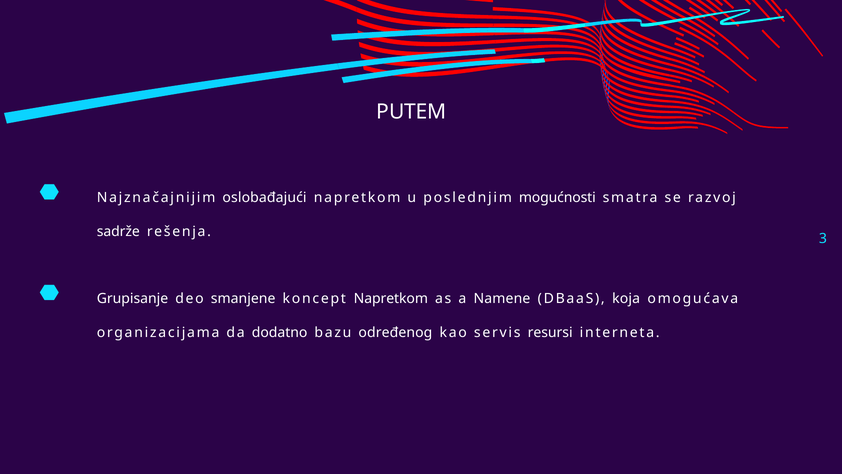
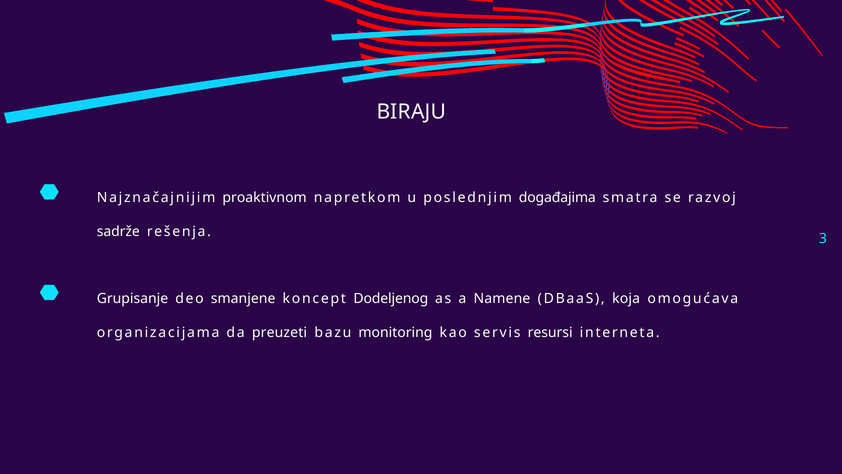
PUTEM: PUTEM -> BIRAJU (411, 112)
oslobađajući: oslobađajući -> proaktivnom (265, 198)
mogućnosti: mogućnosti -> događajima (557, 198)
koncept Napretkom: Napretkom -> Dodeljenog (391, 299)
dodatno: dodatno -> preuzeti (280, 332)
određenog: određenog -> monitoring (395, 332)
